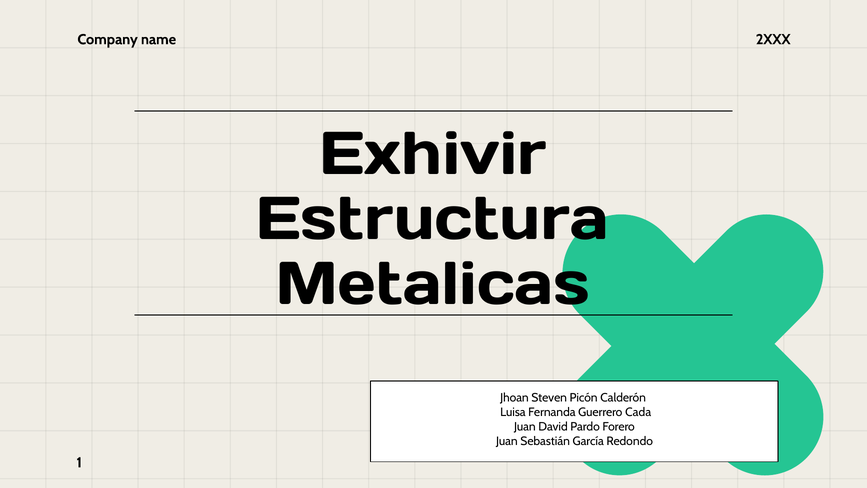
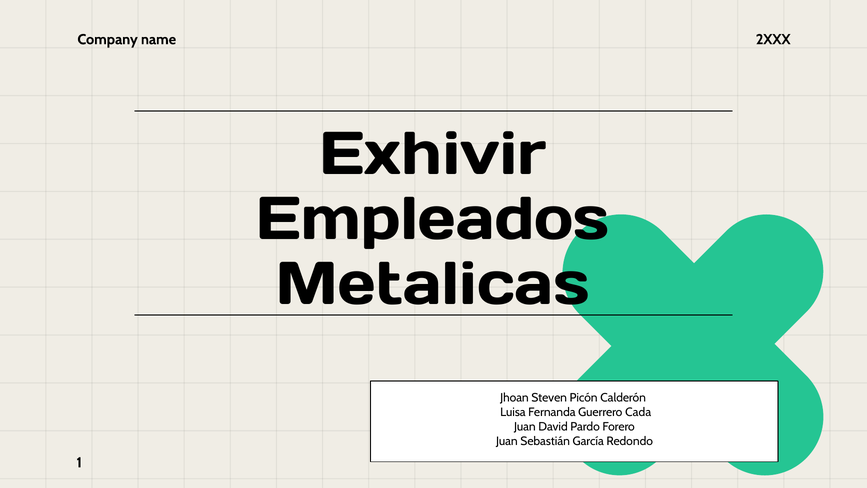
Estructura: Estructura -> Empleados (433, 219)
